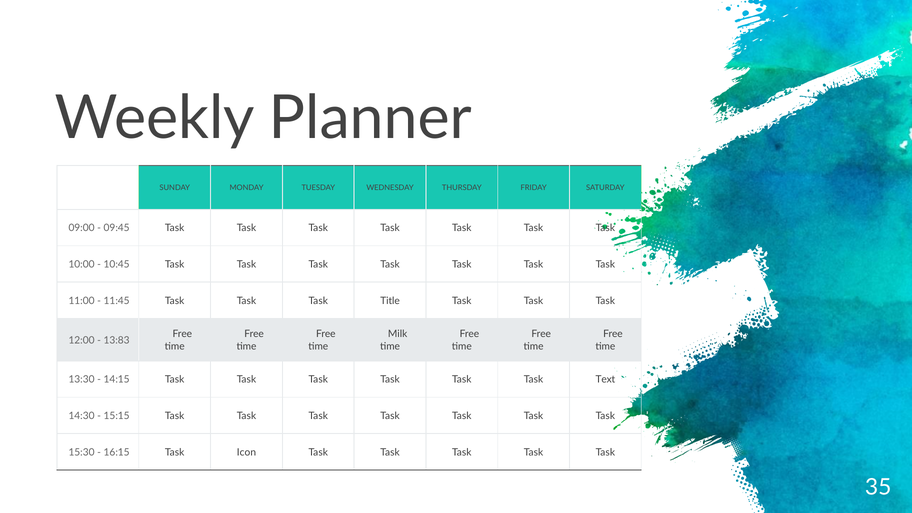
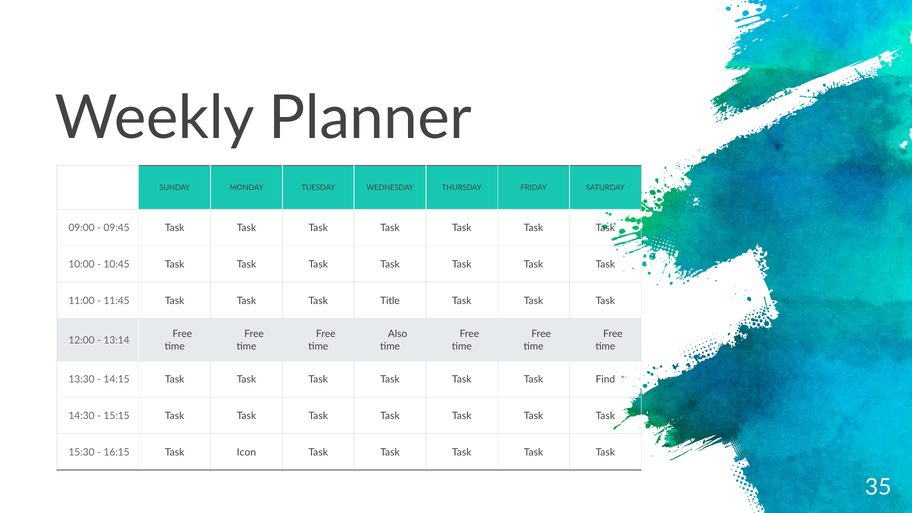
Milk: Milk -> Also (398, 334)
13:83: 13:83 -> 13:14 (117, 340)
Text: Text -> Find (605, 380)
